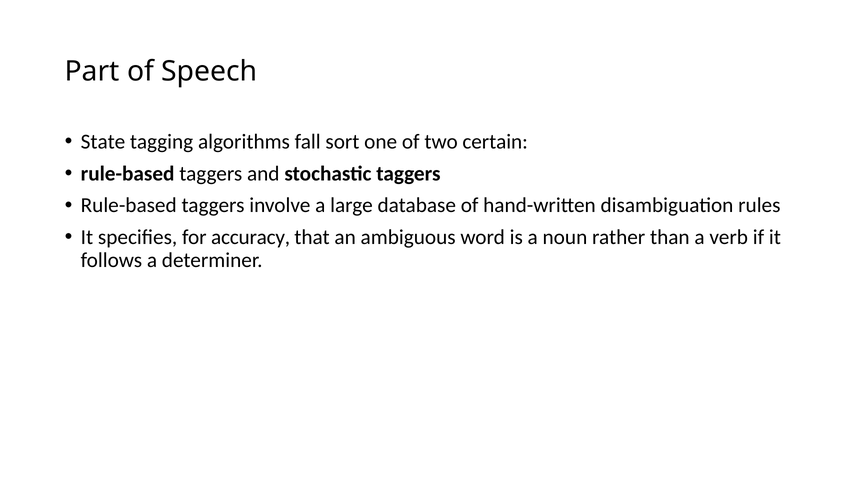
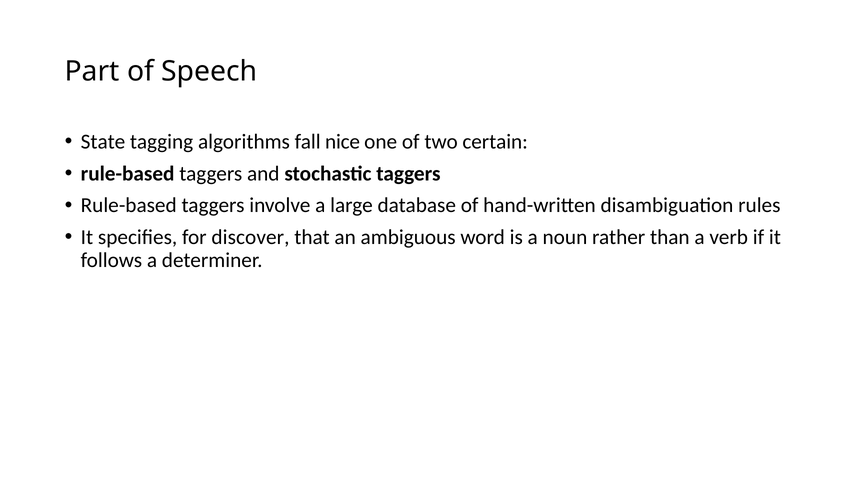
sort: sort -> nice (343, 142)
accuracy: accuracy -> discover (250, 237)
